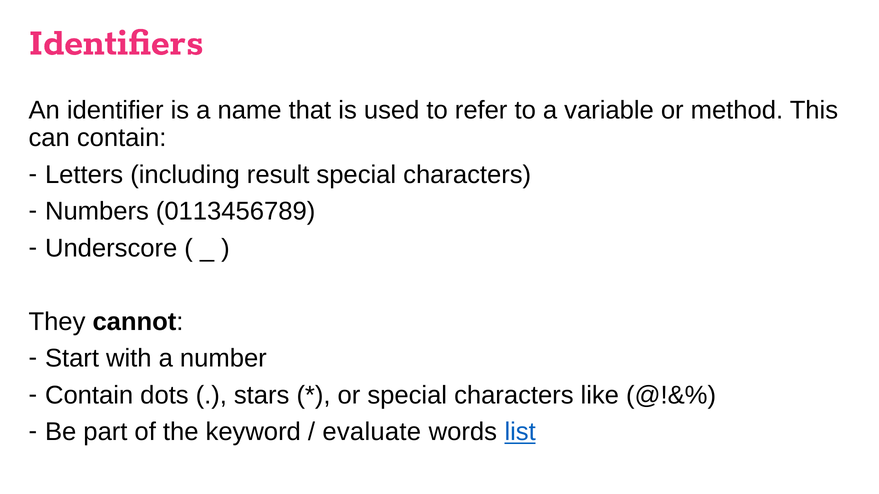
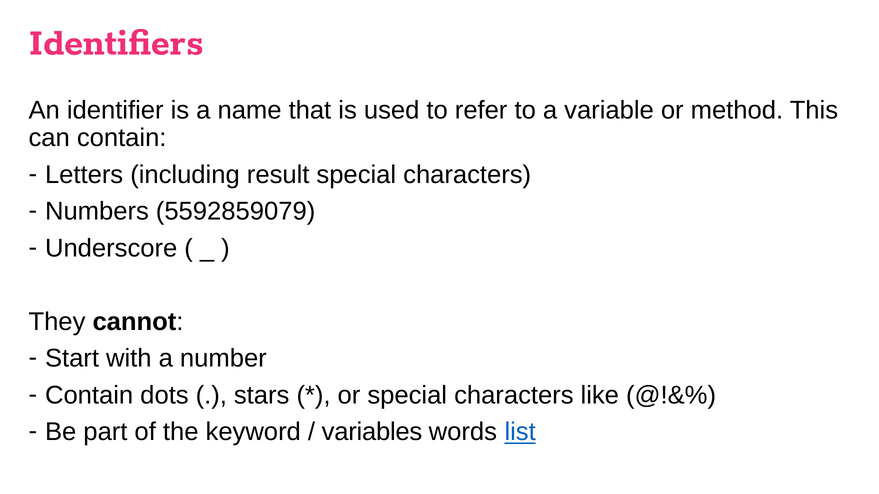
0113456789: 0113456789 -> 5592859079 (236, 212)
evaluate: evaluate -> variables (372, 432)
